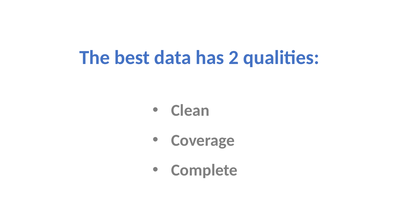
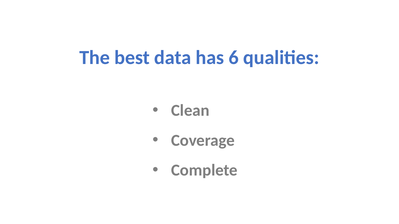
2: 2 -> 6 (234, 58)
